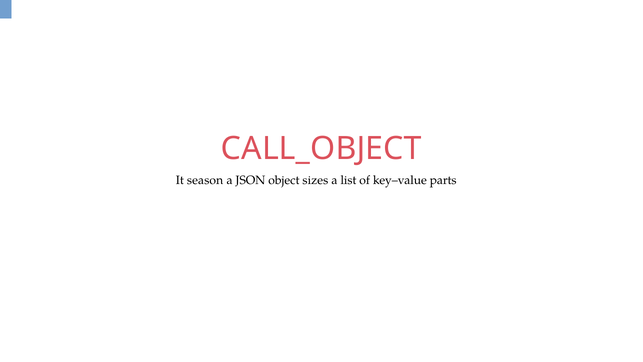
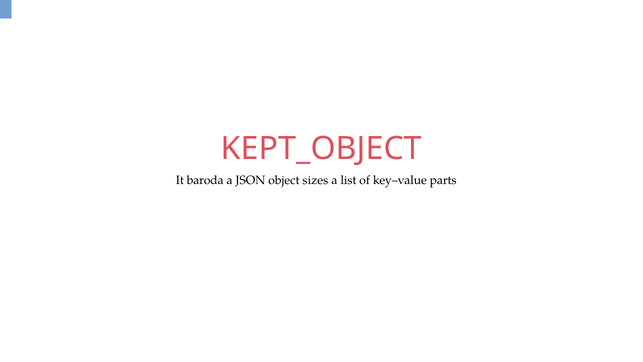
CALL_OBJECT: CALL_OBJECT -> KEPT_OBJECT (321, 148)
season: season -> baroda (205, 180)
